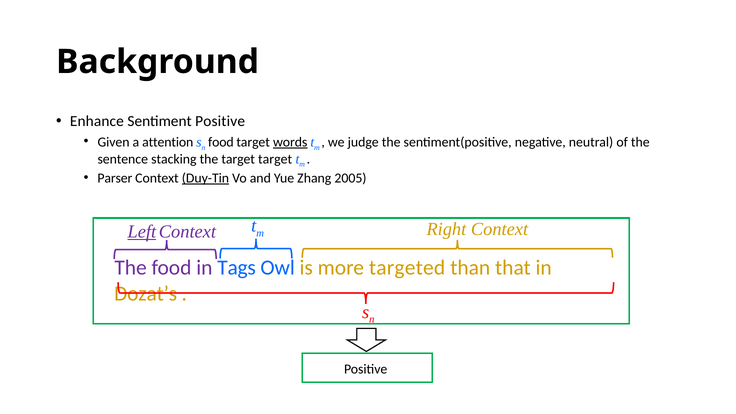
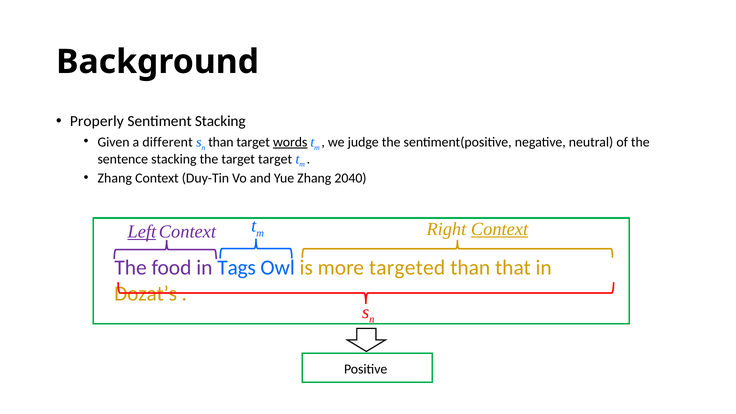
Enhance: Enhance -> Properly (97, 121)
Sentiment Positive: Positive -> Stacking (220, 121)
attention: attention -> different (168, 142)
food: food -> than (221, 142)
Parser: Parser -> Zhang (115, 178)
Duy-Tin underline: present -> none (205, 178)
2005: 2005 -> 2040 (350, 178)
Context underline: none -> present (500, 229)
